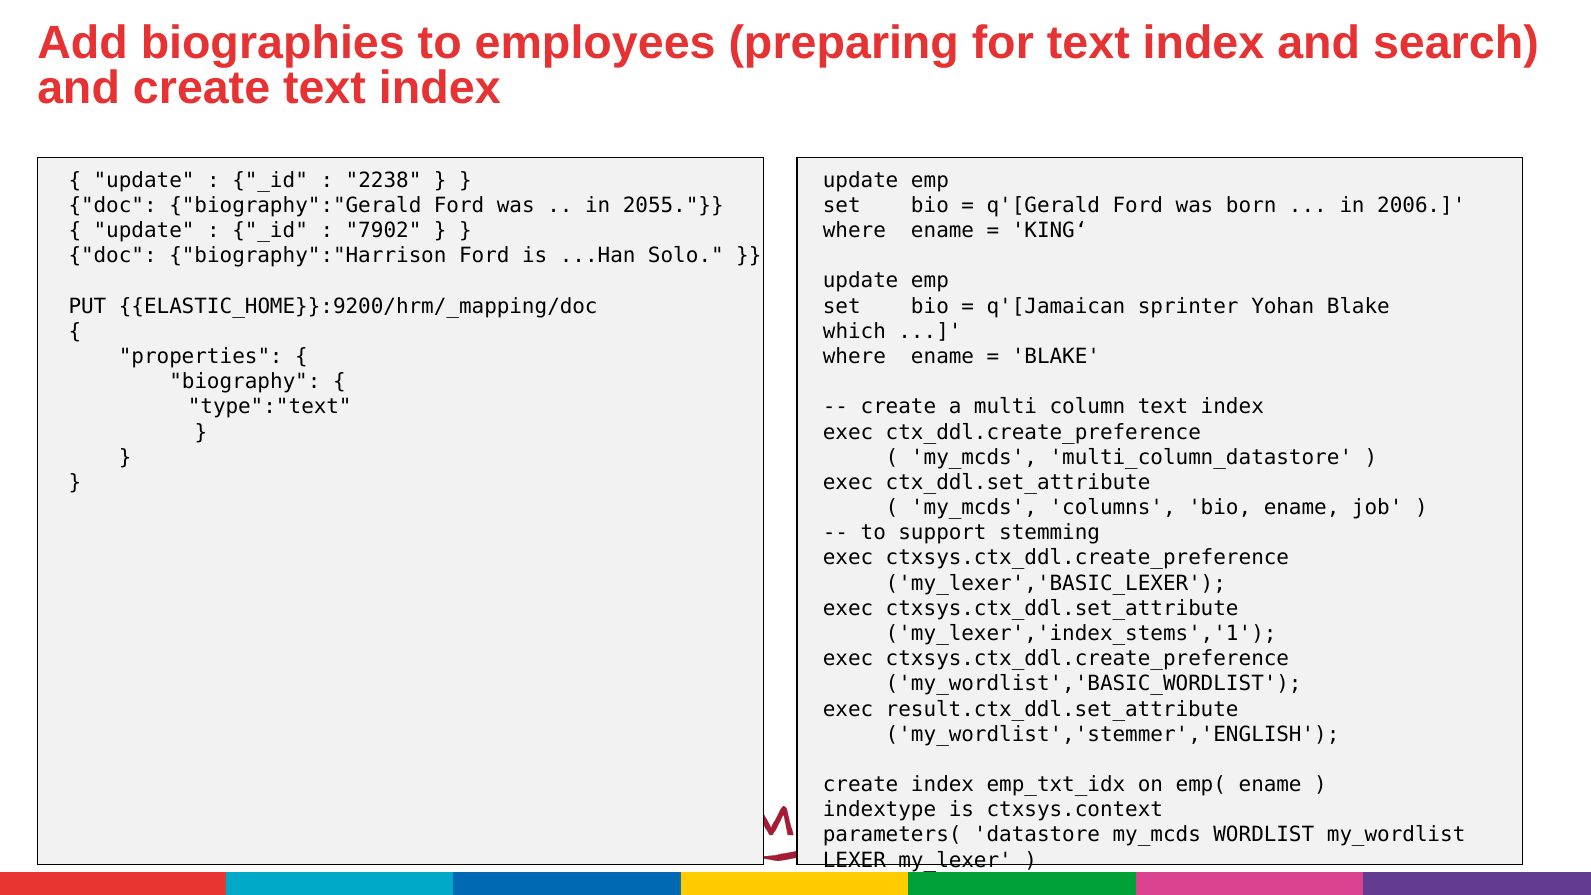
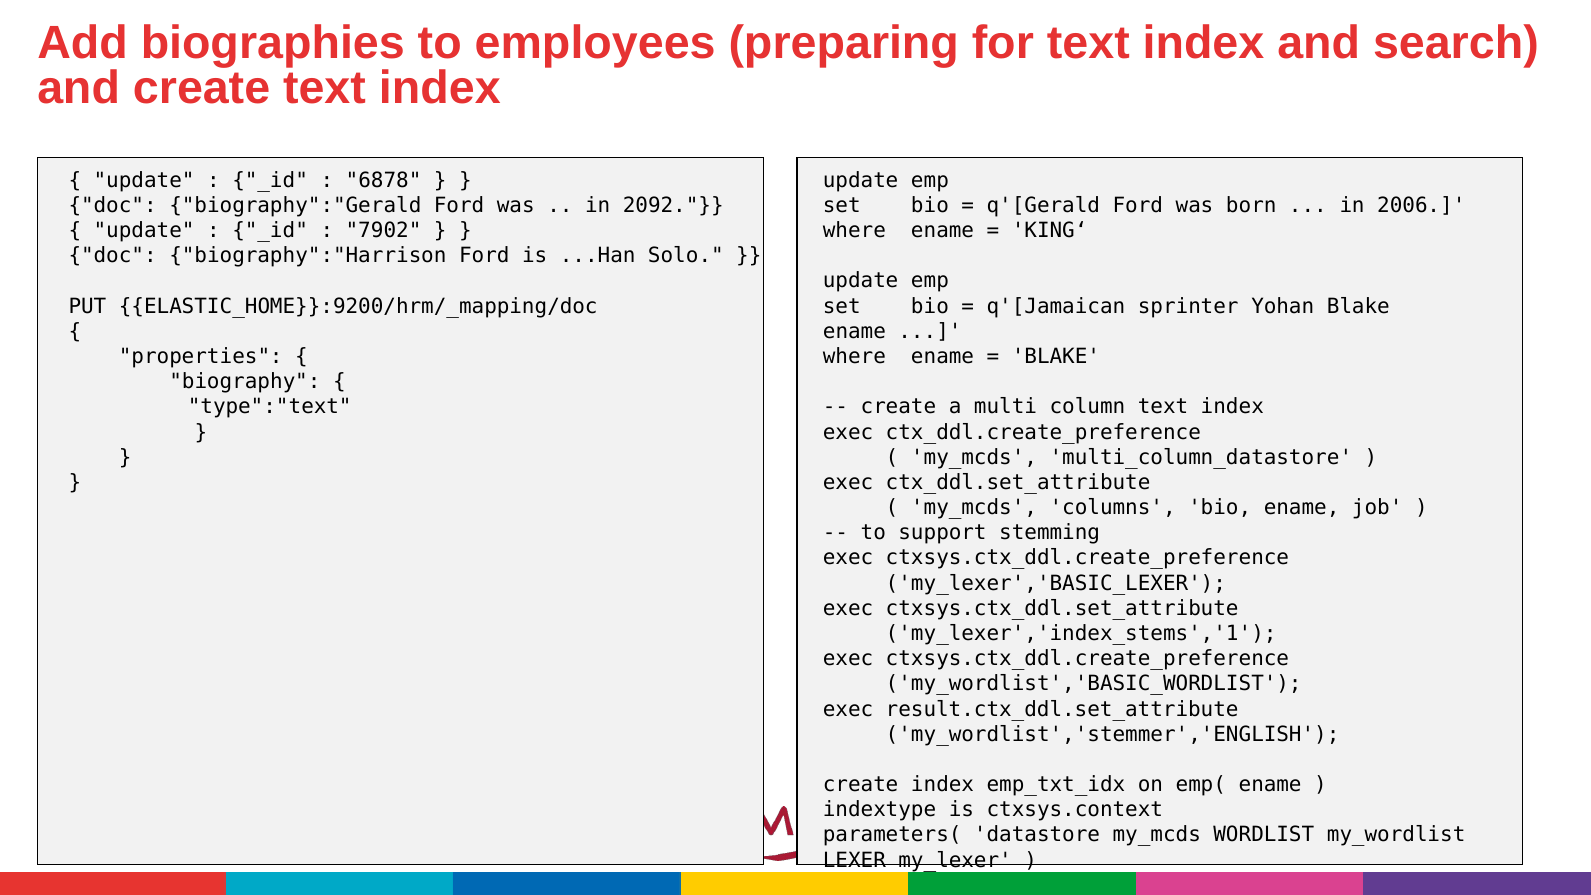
2238: 2238 -> 6878 (384, 180)
2055: 2055 -> 2092 (673, 205)
which: which -> ename (854, 331)
